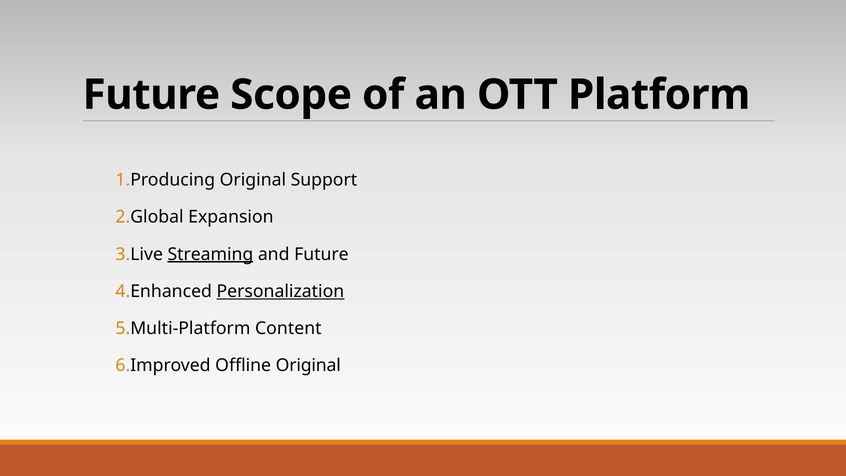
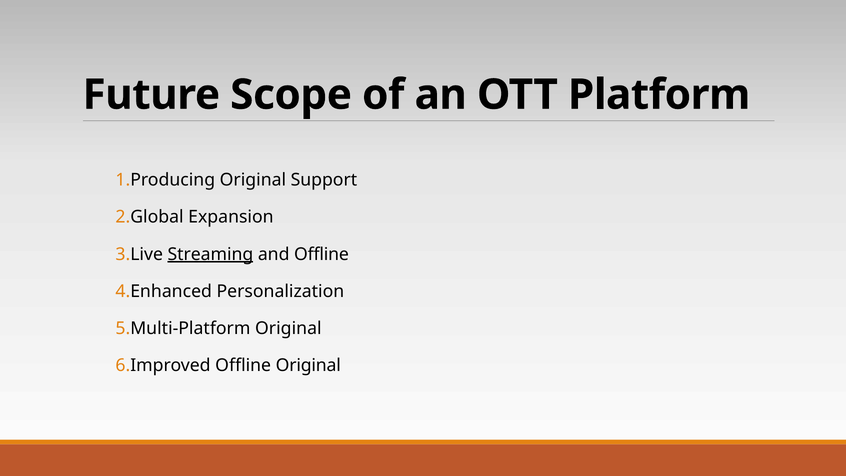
and Future: Future -> Offline (321, 254)
Personalization underline: present -> none (280, 291)
Content: Content -> Original (288, 328)
